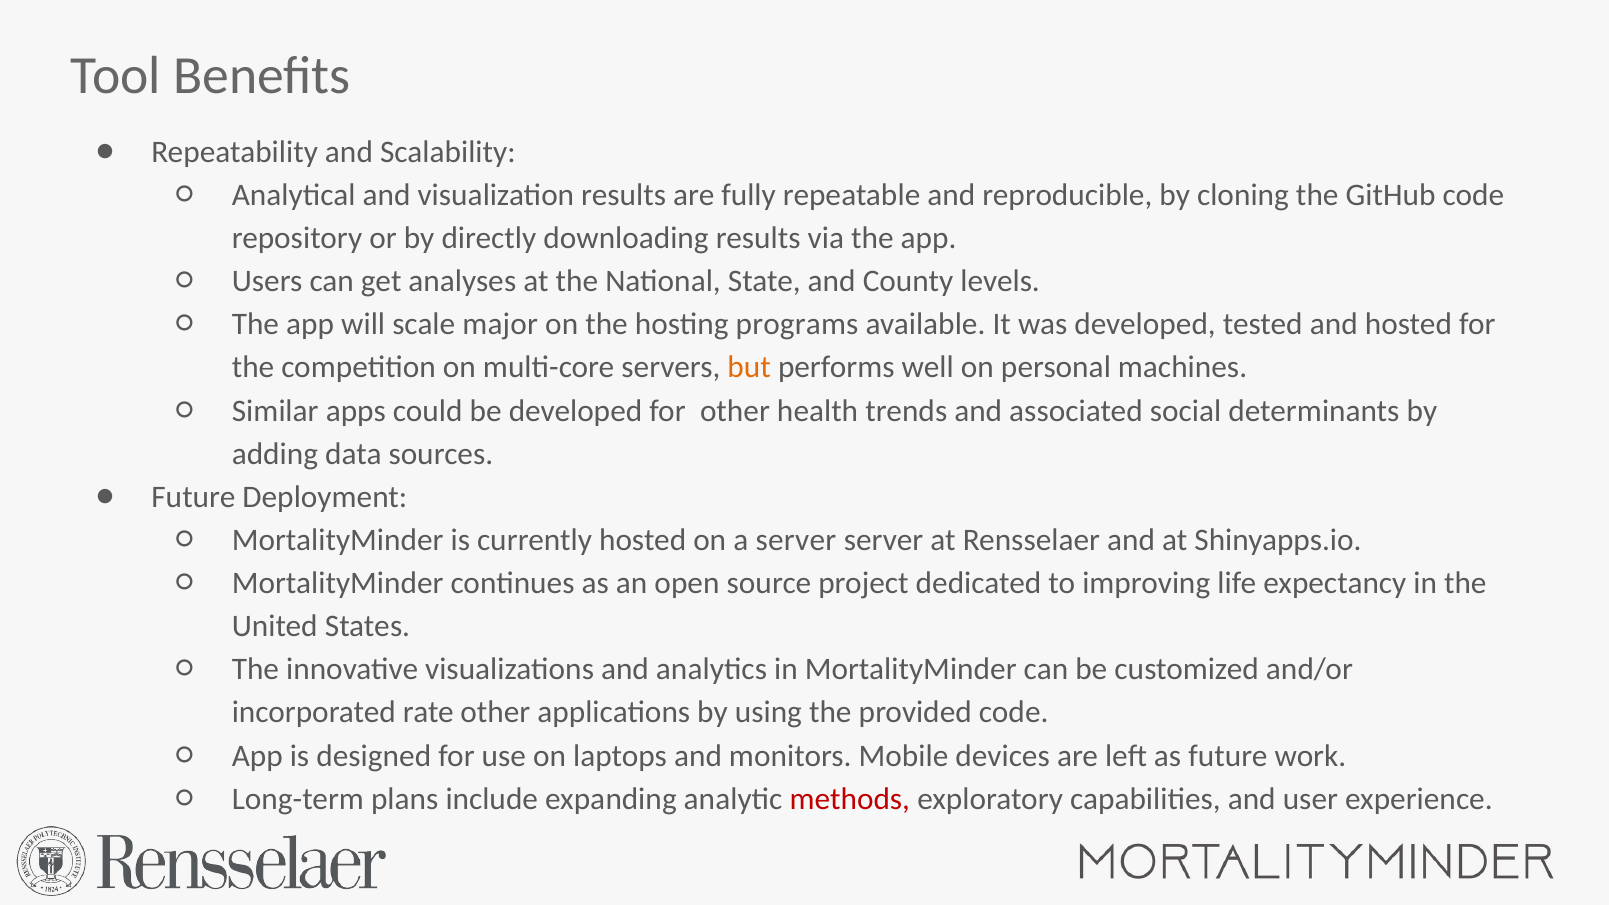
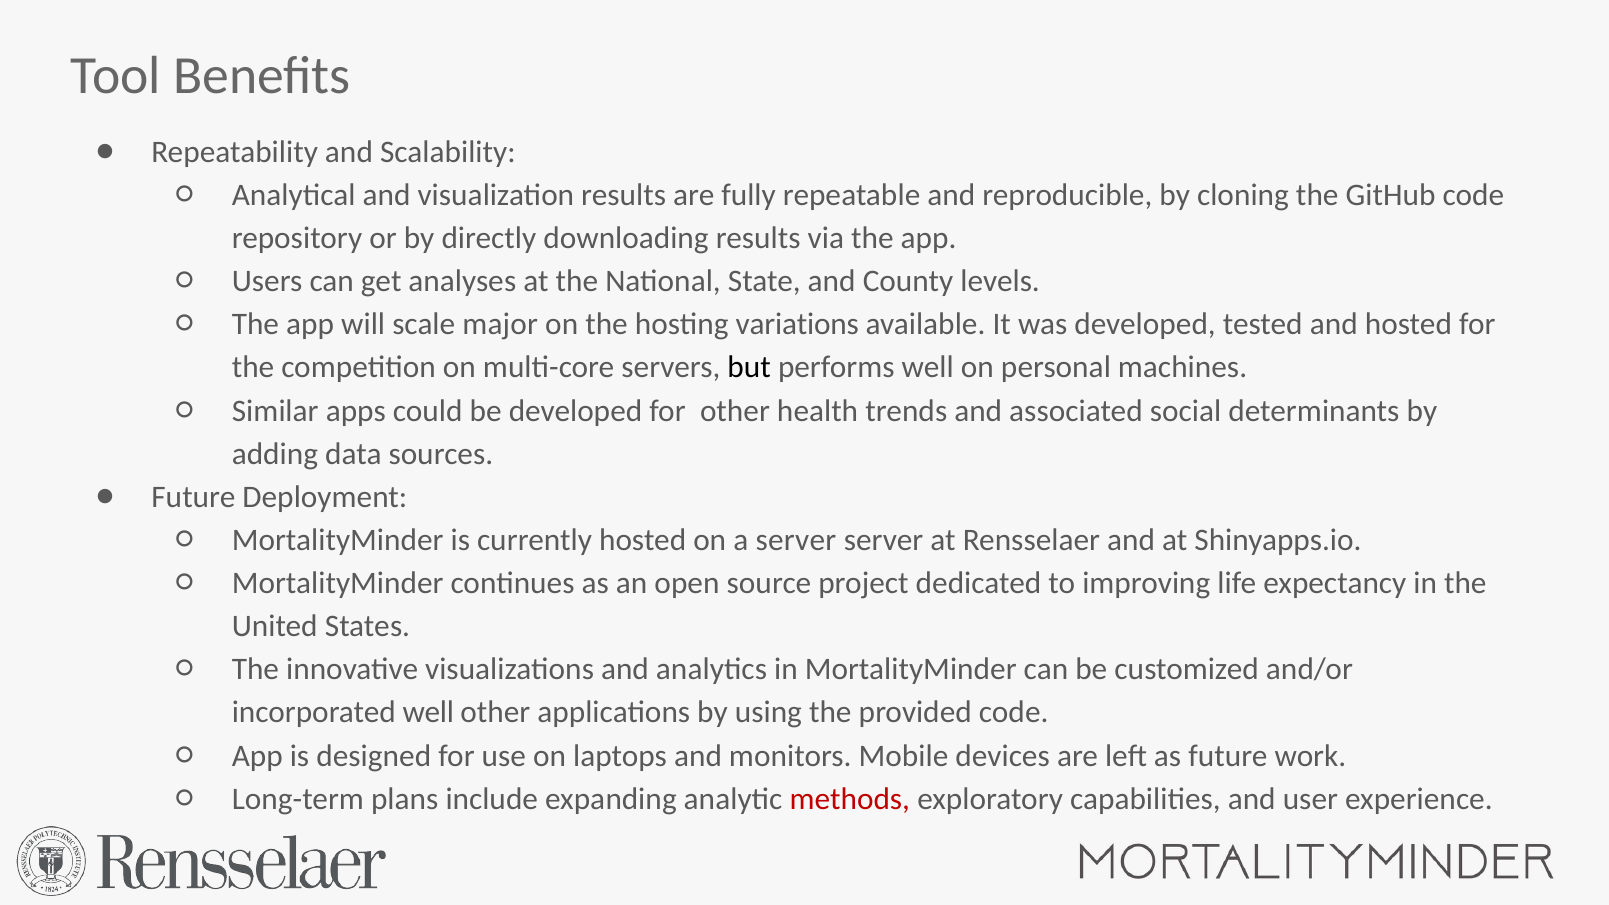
programs: programs -> variations (797, 324)
but colour: orange -> black (749, 368)
incorporated rate: rate -> well (428, 713)
